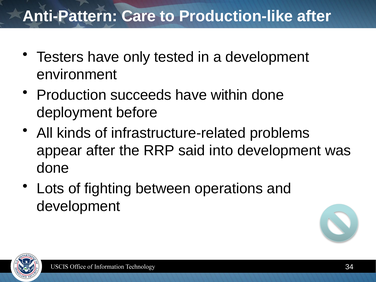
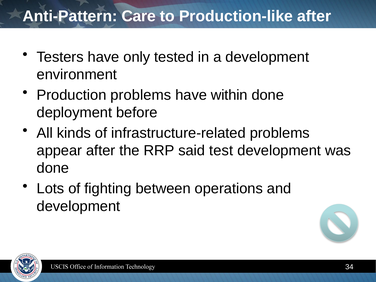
Production succeeds: succeeds -> problems (141, 95)
into: into -> test (221, 151)
